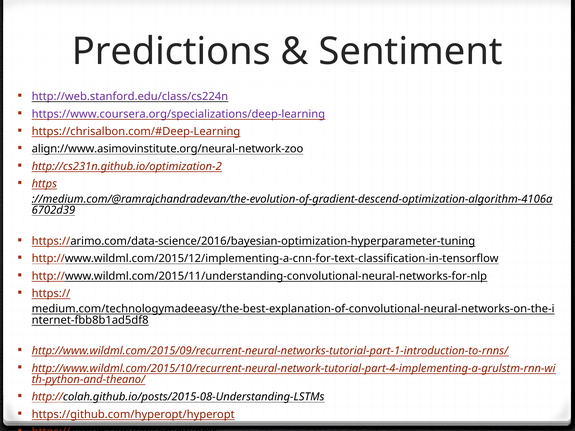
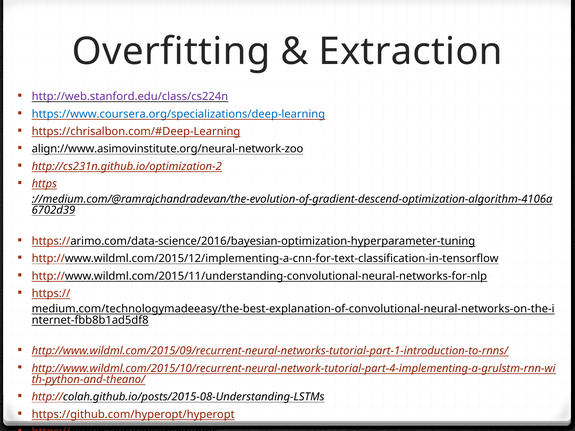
Predictions: Predictions -> Overfitting (171, 52)
Sentiment: Sentiment -> Extraction (411, 52)
https://www.coursera.org/specializations/deep-learning colour: purple -> blue (178, 114)
